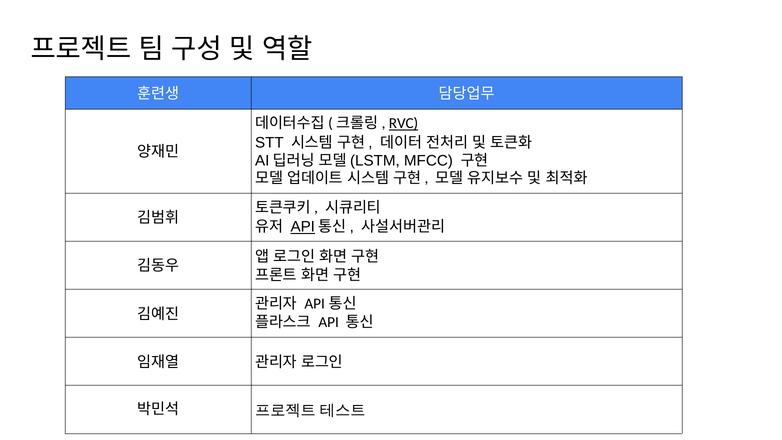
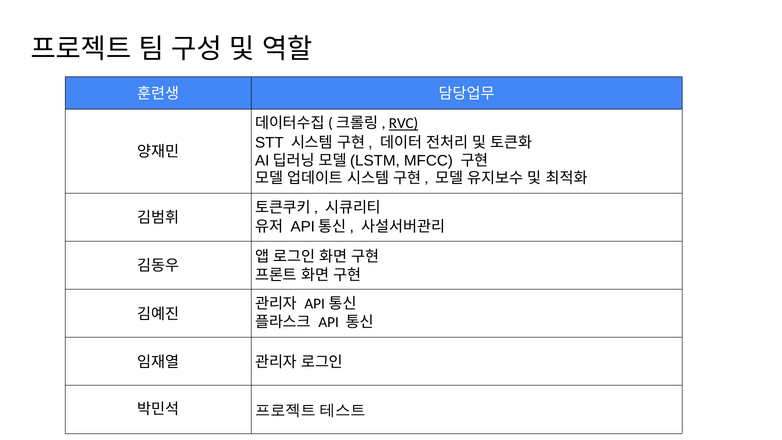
API underline: present -> none (303, 227)
